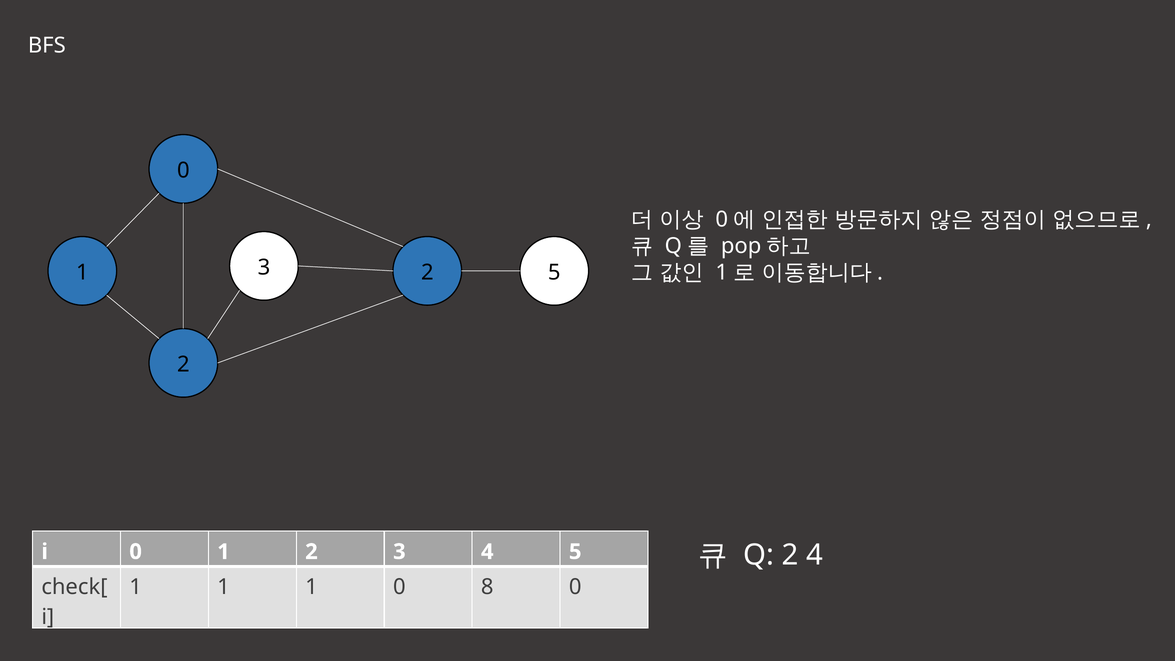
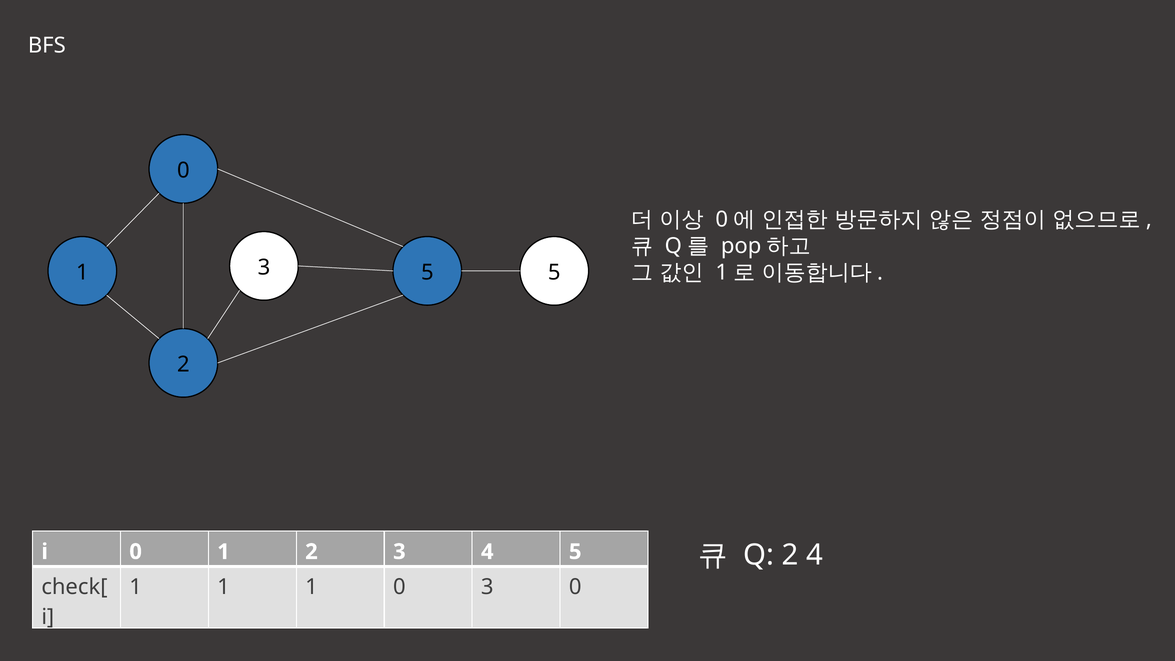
3 2: 2 -> 5 (427, 272)
0 8: 8 -> 3 (487, 587)
